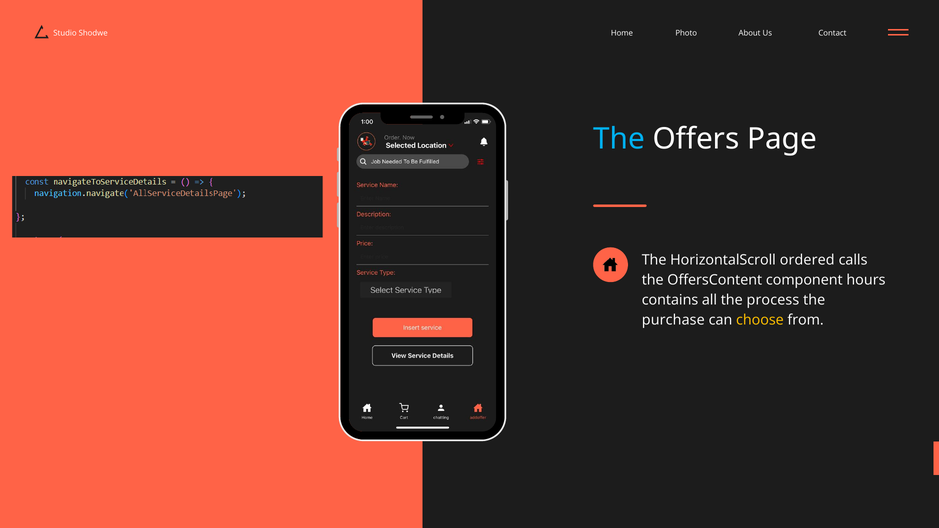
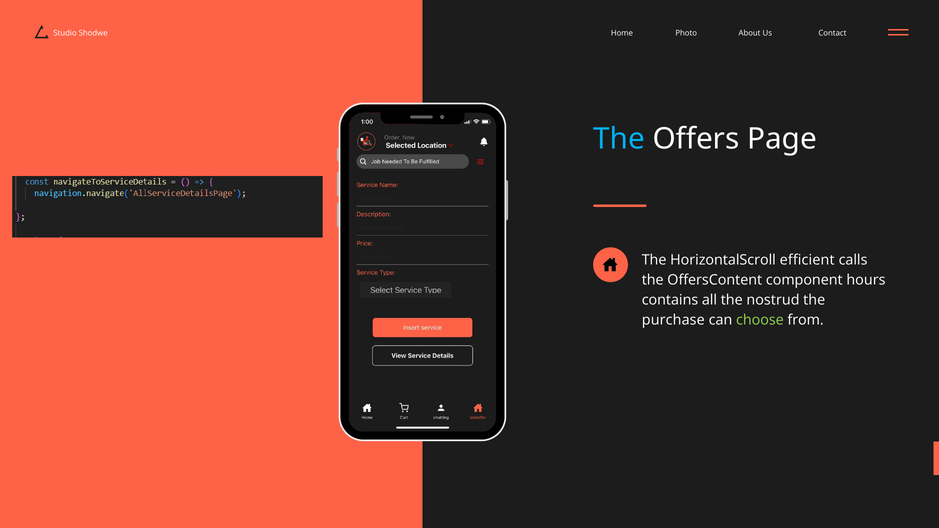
ordered: ordered -> efficient (807, 260)
process: process -> nostrud (773, 300)
choose colour: yellow -> light green (760, 320)
